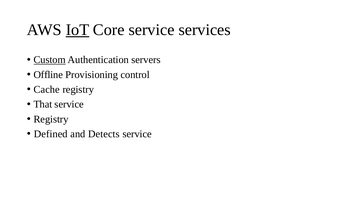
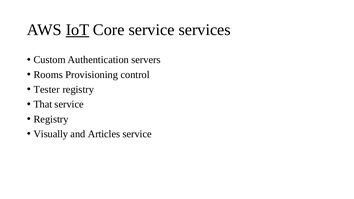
Custom underline: present -> none (50, 60)
Offline: Offline -> Rooms (48, 75)
Cache: Cache -> Tester (47, 90)
Defined: Defined -> Visually (51, 134)
Detects: Detects -> Articles (104, 134)
